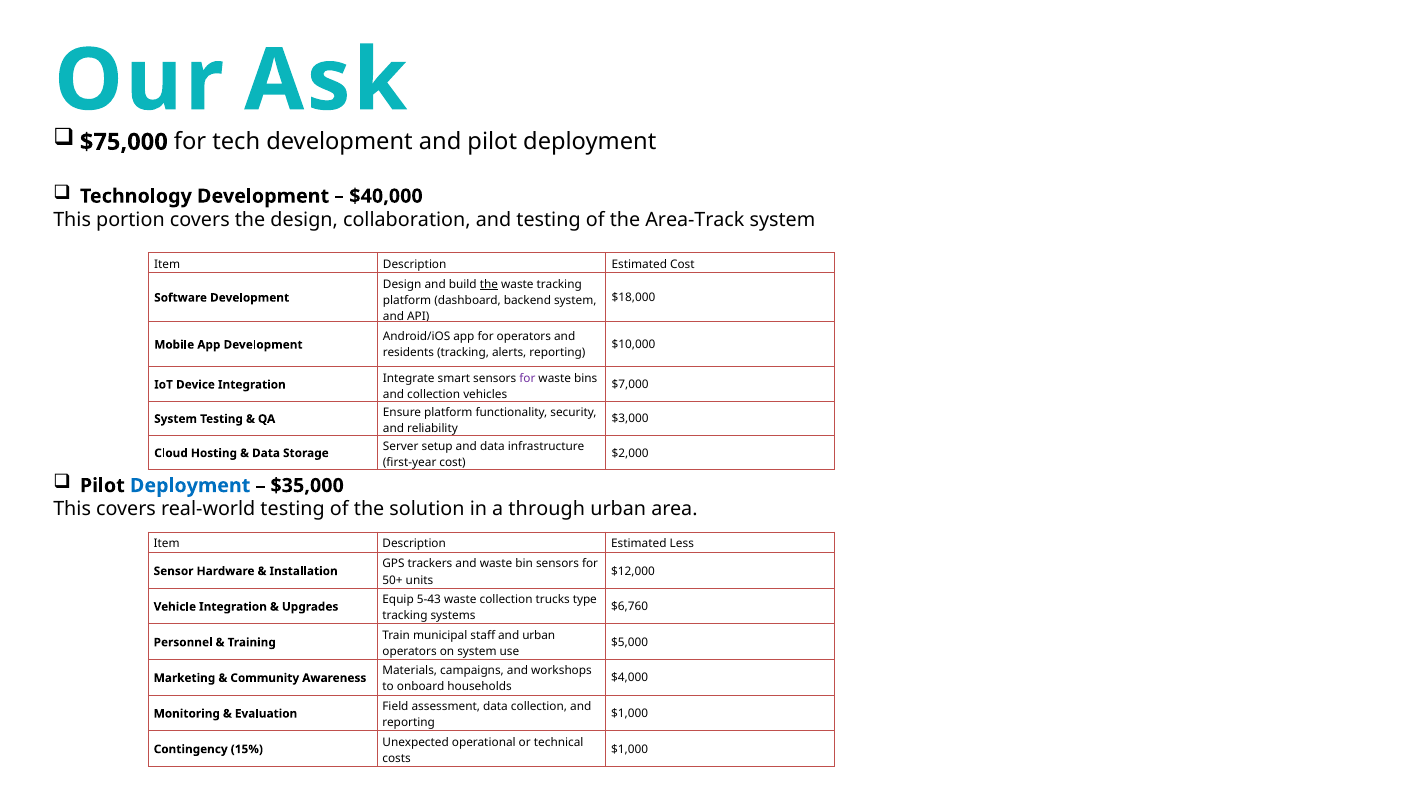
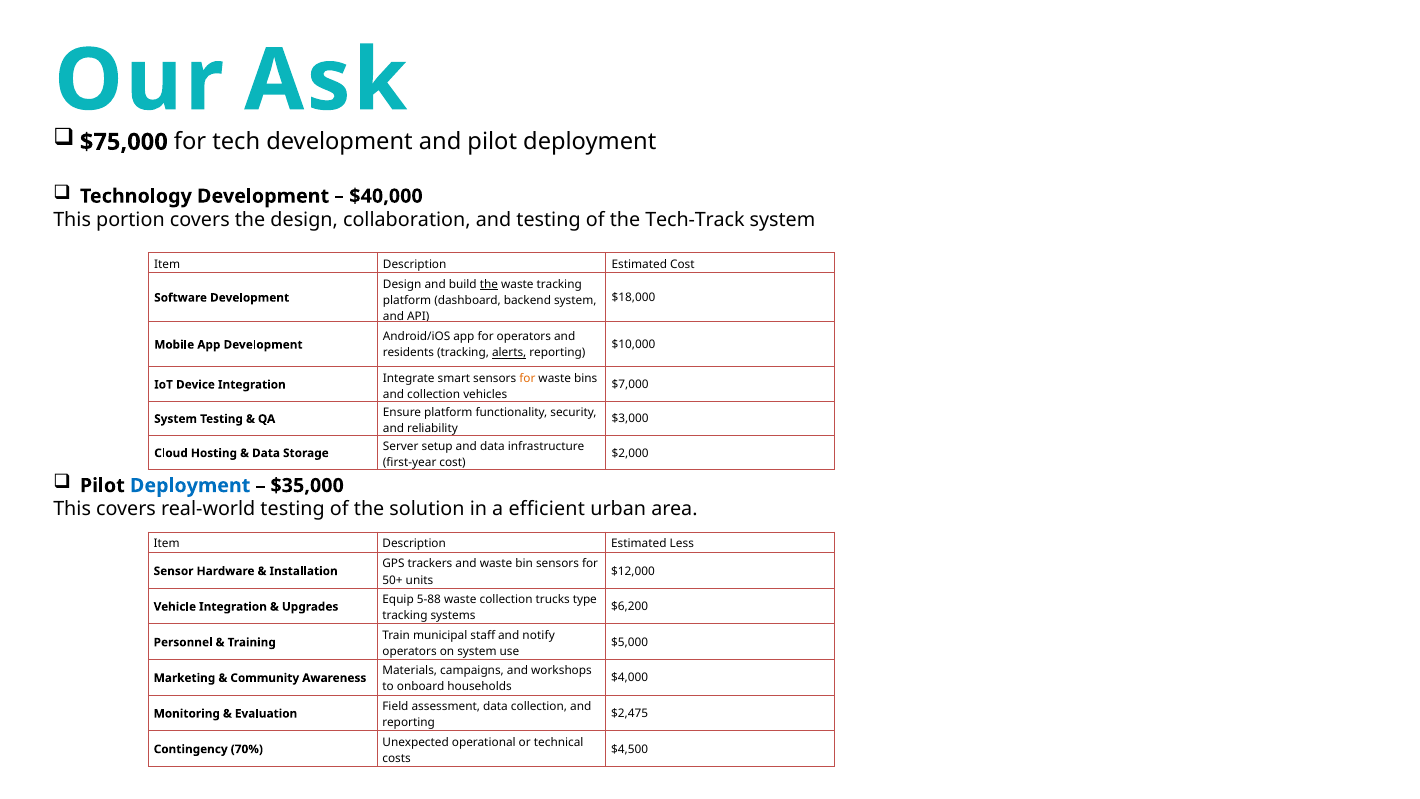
Area-Track: Area-Track -> Tech-Track (695, 220)
alerts underline: none -> present (509, 353)
for colour: purple -> orange (527, 378)
through: through -> efficient (547, 509)
5-43: 5-43 -> 5-88 (429, 599)
$6,760: $6,760 -> $6,200 (630, 607)
and urban: urban -> notify (539, 635)
$1,000: $1,000 -> $2,475 (630, 713)
$1,000: $1,000 -> $4,500 (630, 749)
15%: 15% -> 70% (247, 749)
